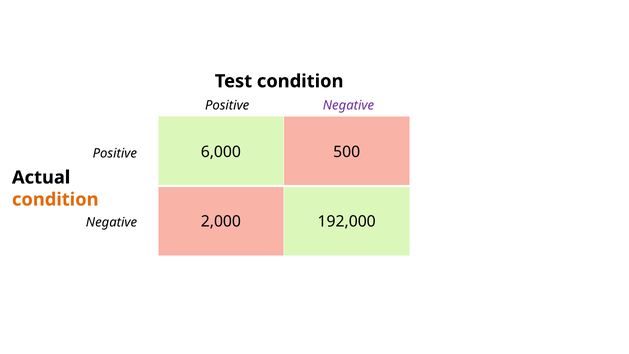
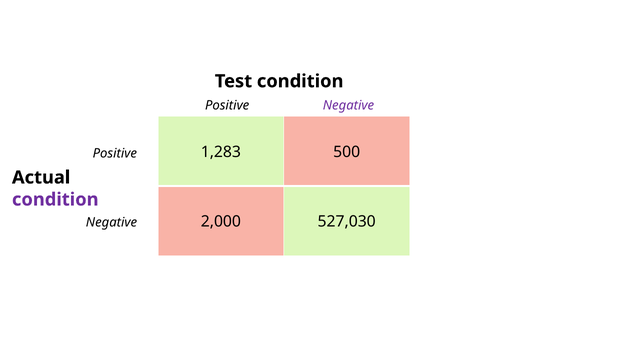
6,000: 6,000 -> 1,283 (221, 152)
condition colour: orange -> purple (55, 199)
192,000: 192,000 -> 527,030 (347, 222)
